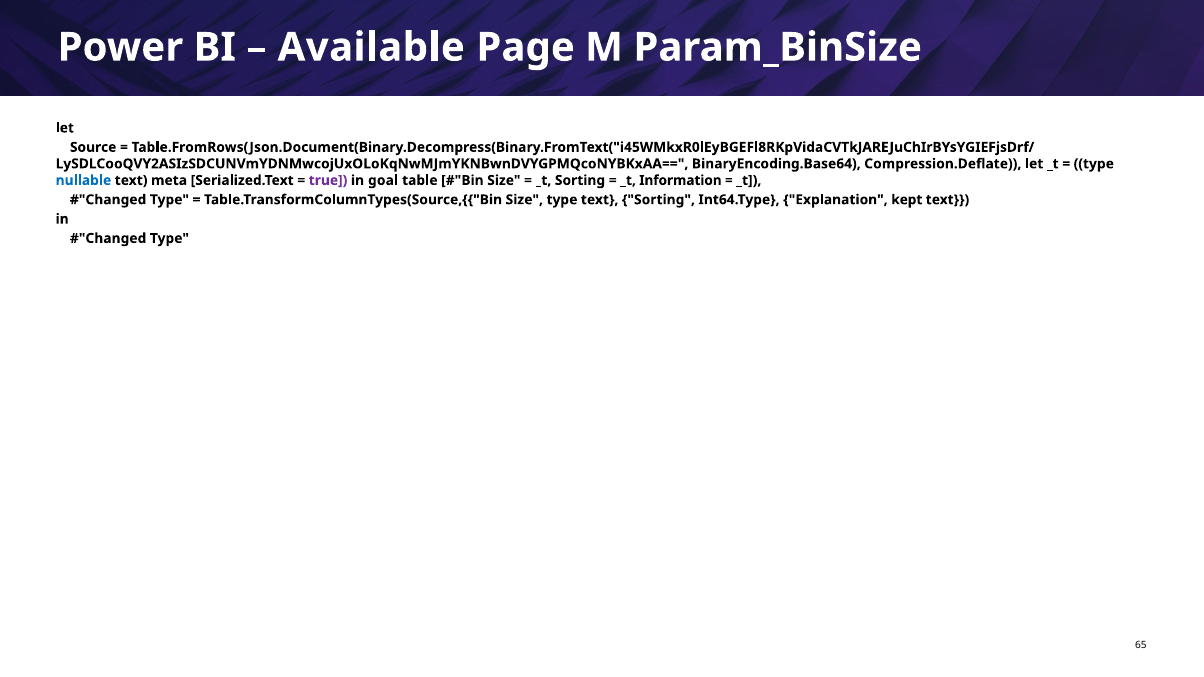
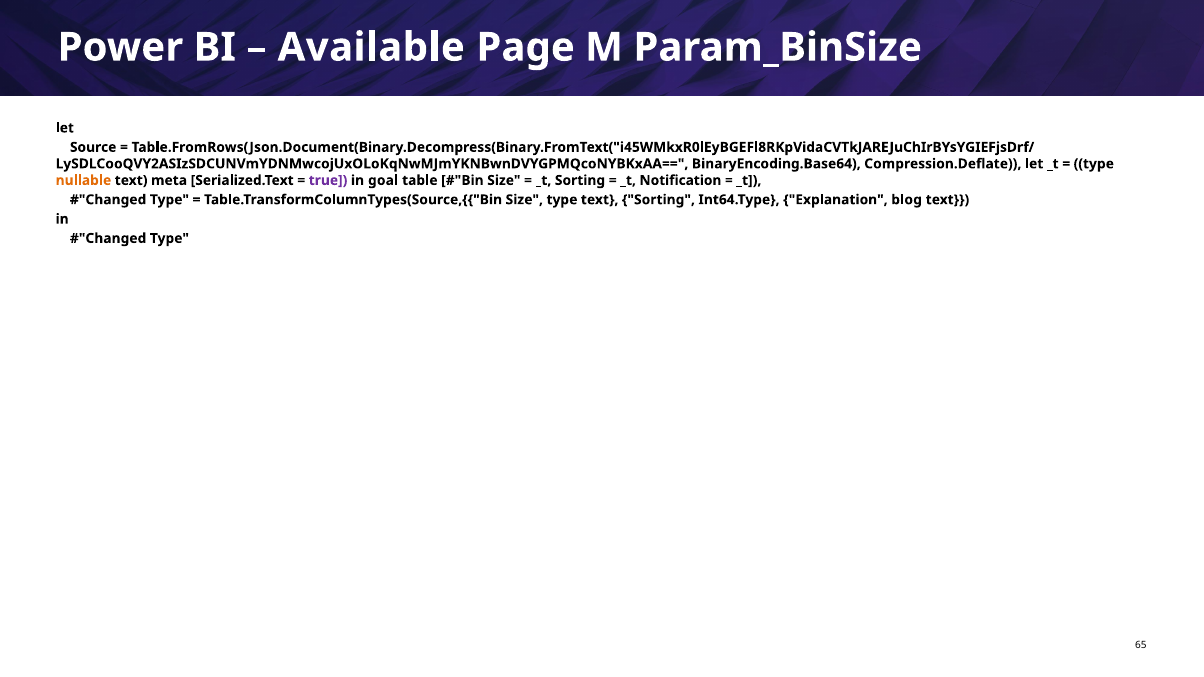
nullable colour: blue -> orange (83, 180)
Information: Information -> Notification (680, 180)
kept: kept -> blog (907, 200)
